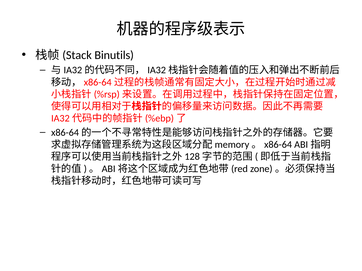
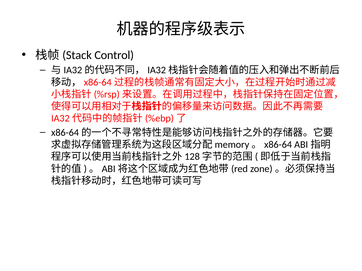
Binutils: Binutils -> Control (114, 55)
